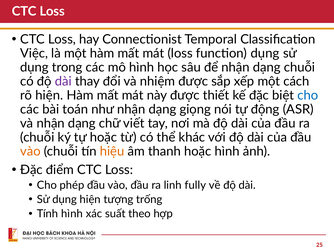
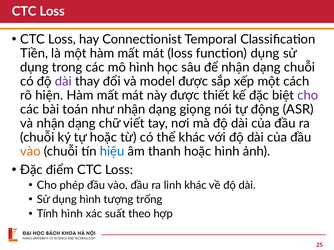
Việc: Việc -> Tiền (34, 53)
nhiệm: nhiệm -> model (158, 81)
cho colour: blue -> purple (308, 95)
hiệu colour: orange -> blue (112, 152)
linh fully: fully -> khác (195, 186)
dụng hiện: hiện -> hình (90, 200)
